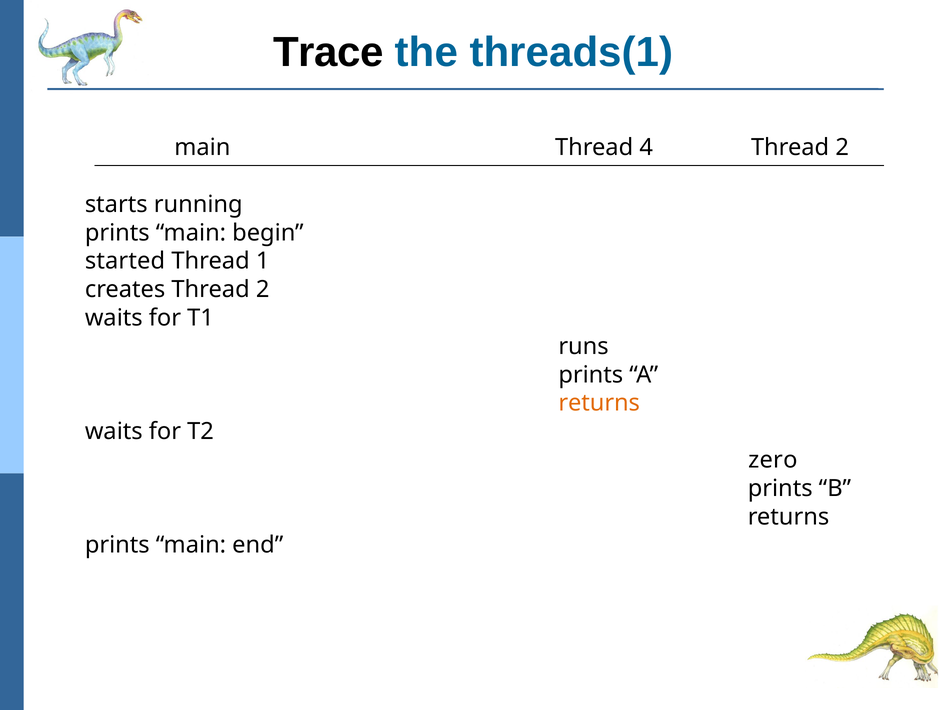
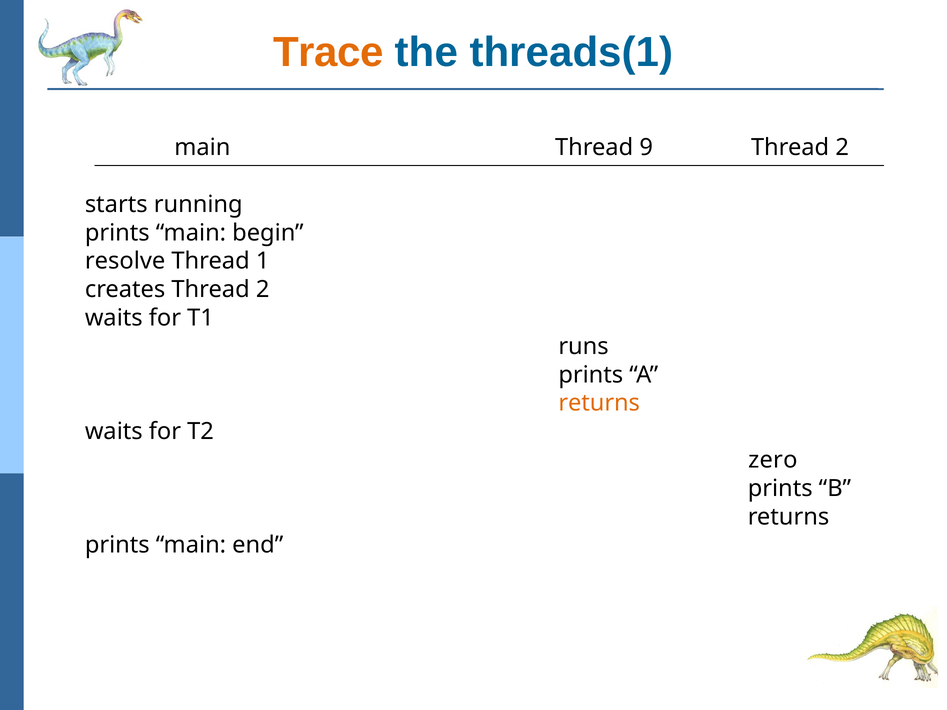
Trace colour: black -> orange (328, 52)
4: 4 -> 9 (646, 148)
started: started -> resolve (125, 261)
